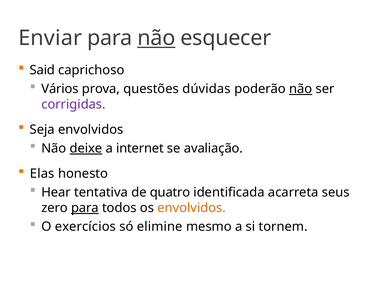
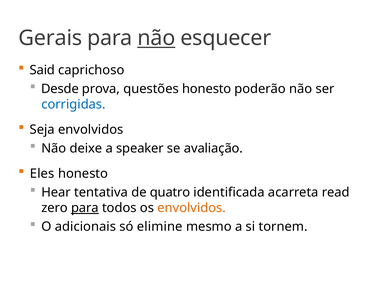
Enviar: Enviar -> Gerais (50, 38)
Vários: Vários -> Desde (60, 89)
questões dúvidas: dúvidas -> honesto (207, 89)
não underline: present -> none (301, 89)
corrigidas colour: purple -> blue (74, 105)
deixe underline: present -> none (86, 149)
internet: internet -> speaker (140, 149)
Elas: Elas -> Eles (42, 174)
seus: seus -> read (336, 193)
exercícios: exercícios -> adicionais (85, 227)
